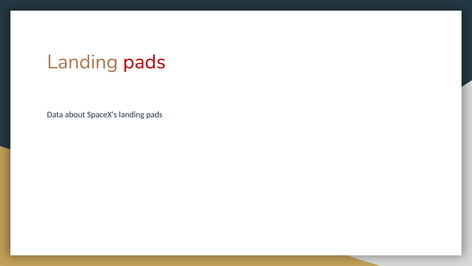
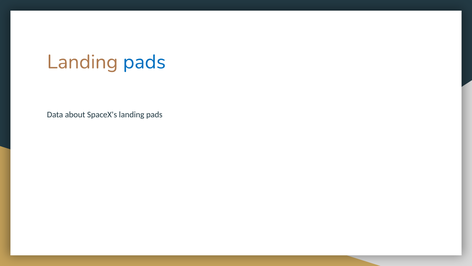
pads colour: red -> blue (144, 62)
